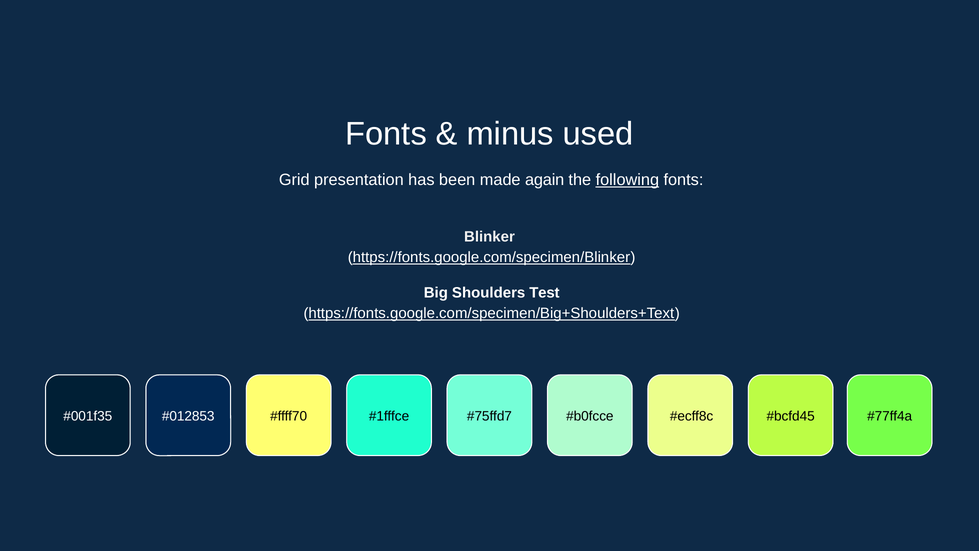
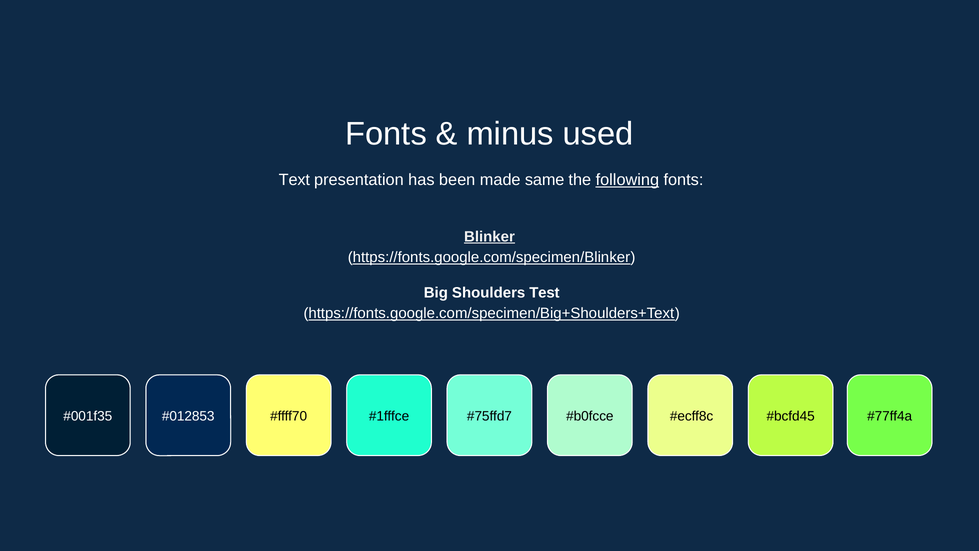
Grid: Grid -> Text (294, 180)
again: again -> same (545, 180)
Blinker underline: none -> present (489, 237)
